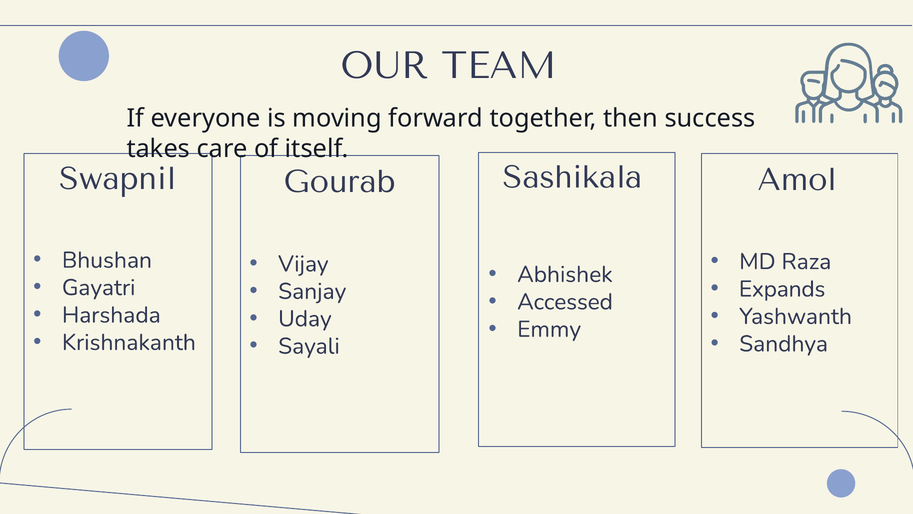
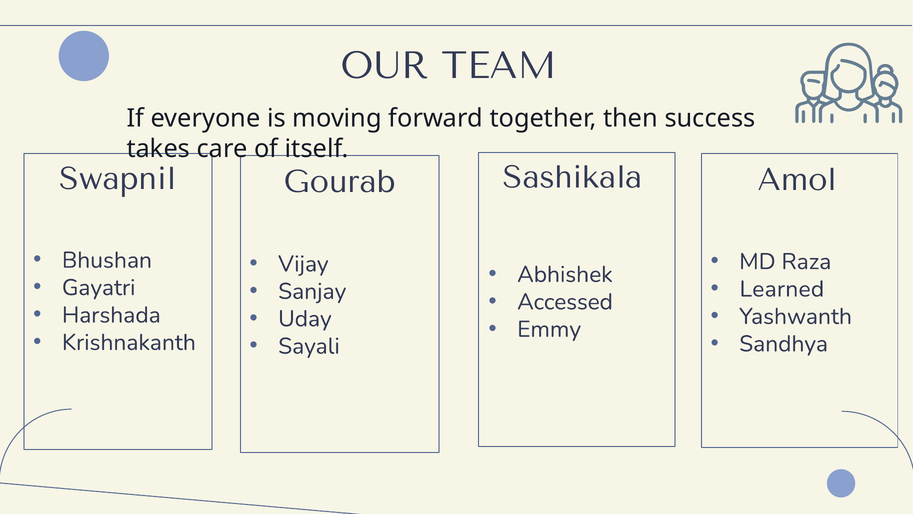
Expands: Expands -> Learned (782, 289)
